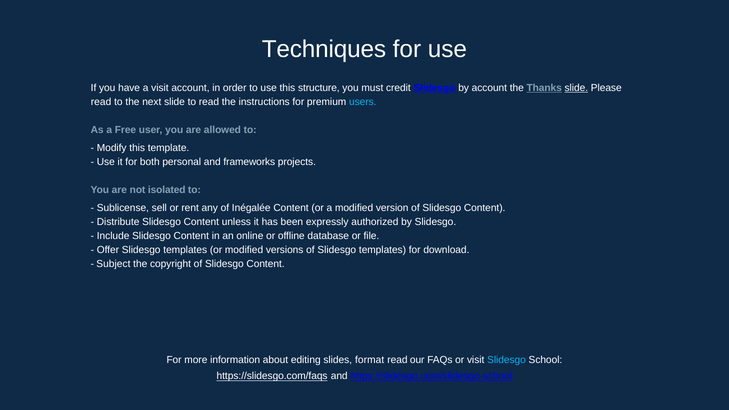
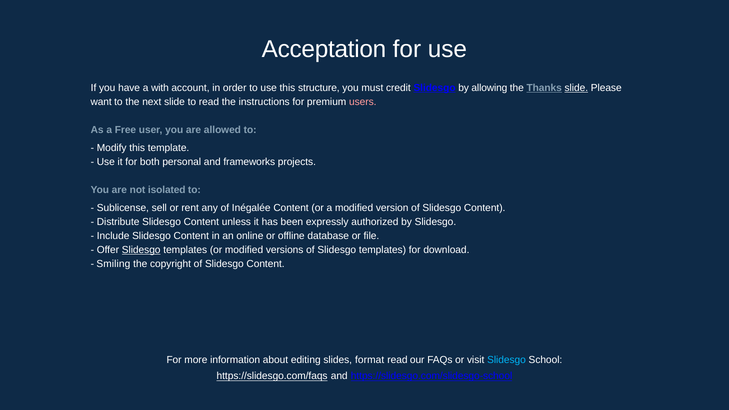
Techniques: Techniques -> Acceptation (324, 49)
a visit: visit -> with (160, 88)
by account: account -> allowing (489, 88)
read: read -> want (101, 102)
users colour: light blue -> pink (363, 102)
Slidesgo underline: none -> present (141, 250)
Subject: Subject -> Smiling (113, 264)
